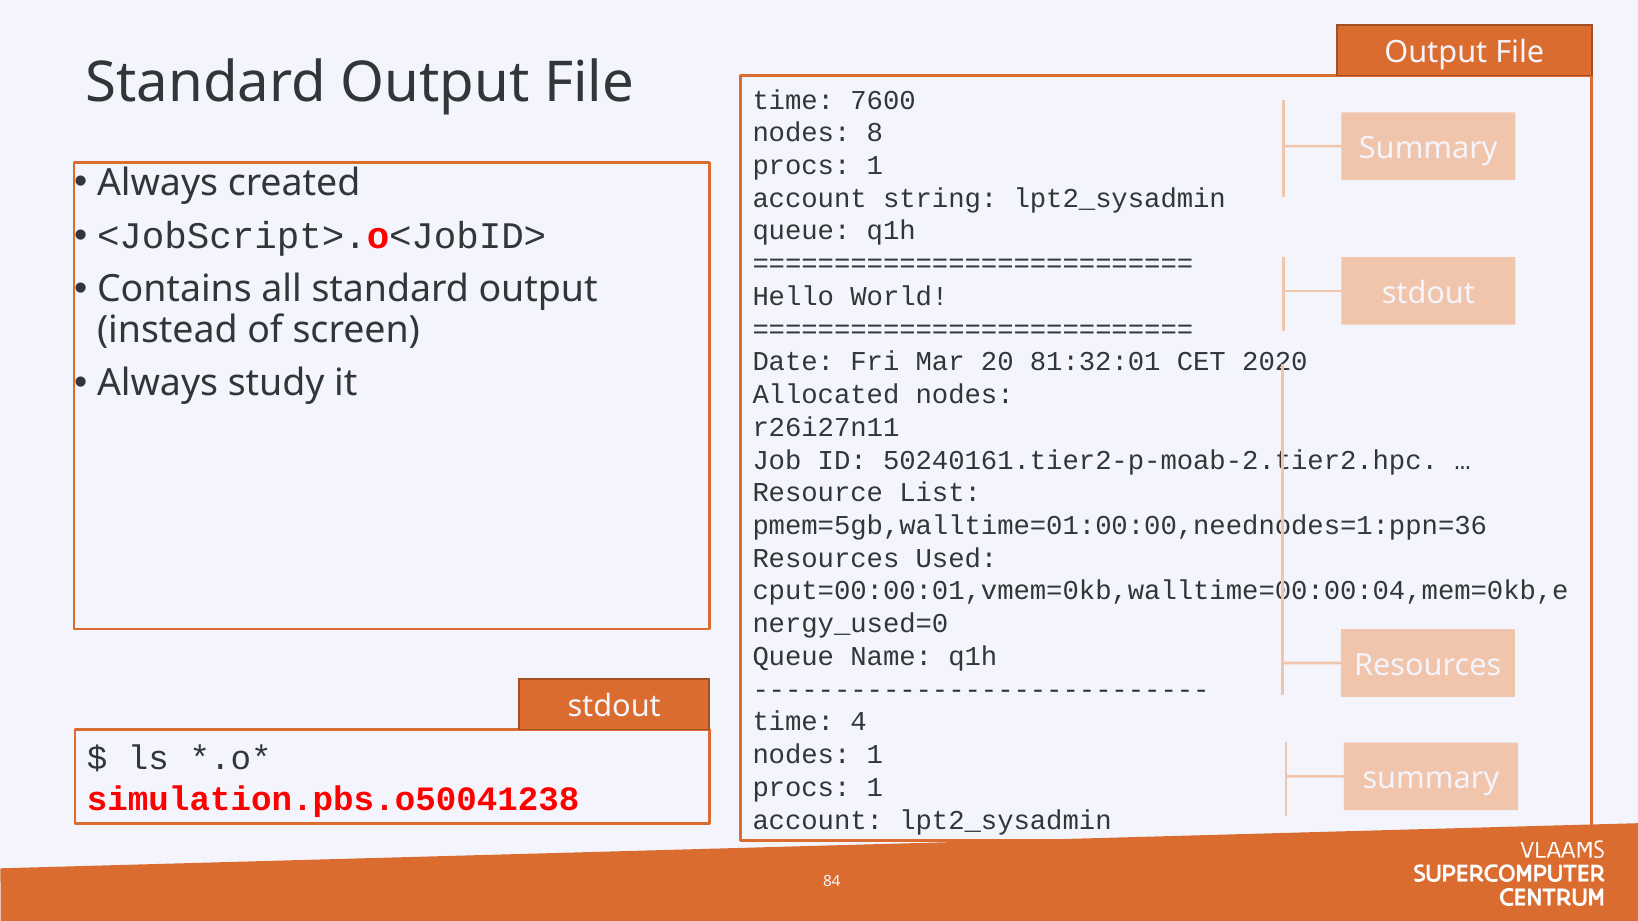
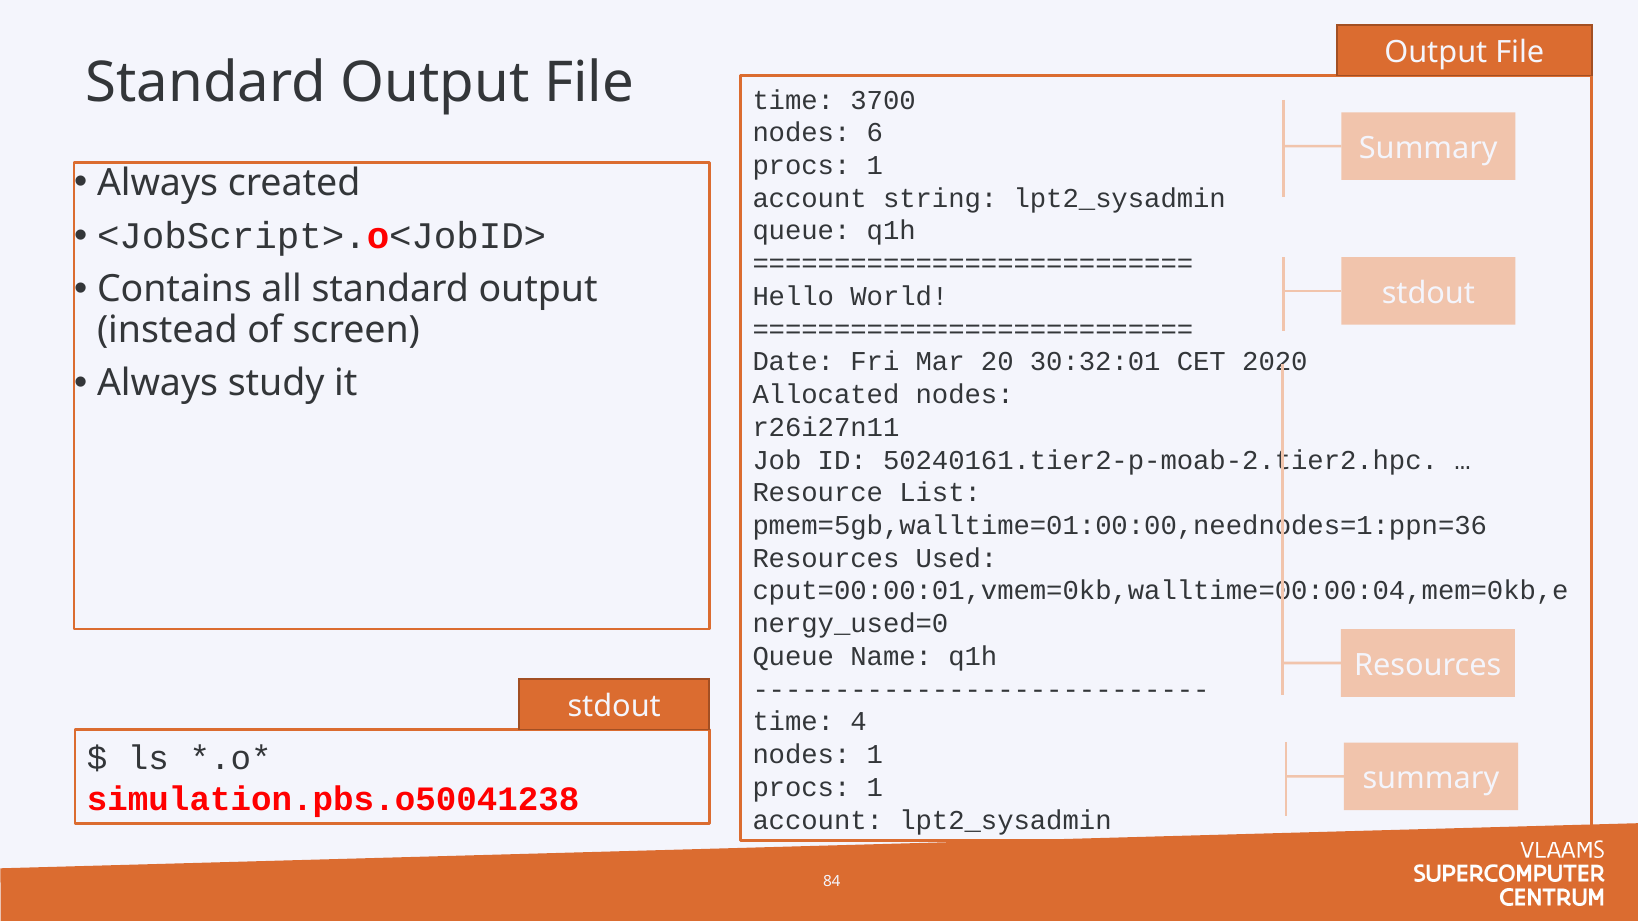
7600: 7600 -> 3700 (883, 100)
8: 8 -> 6 (875, 133)
81:32:01: 81:32:01 -> 30:32:01 (1095, 362)
